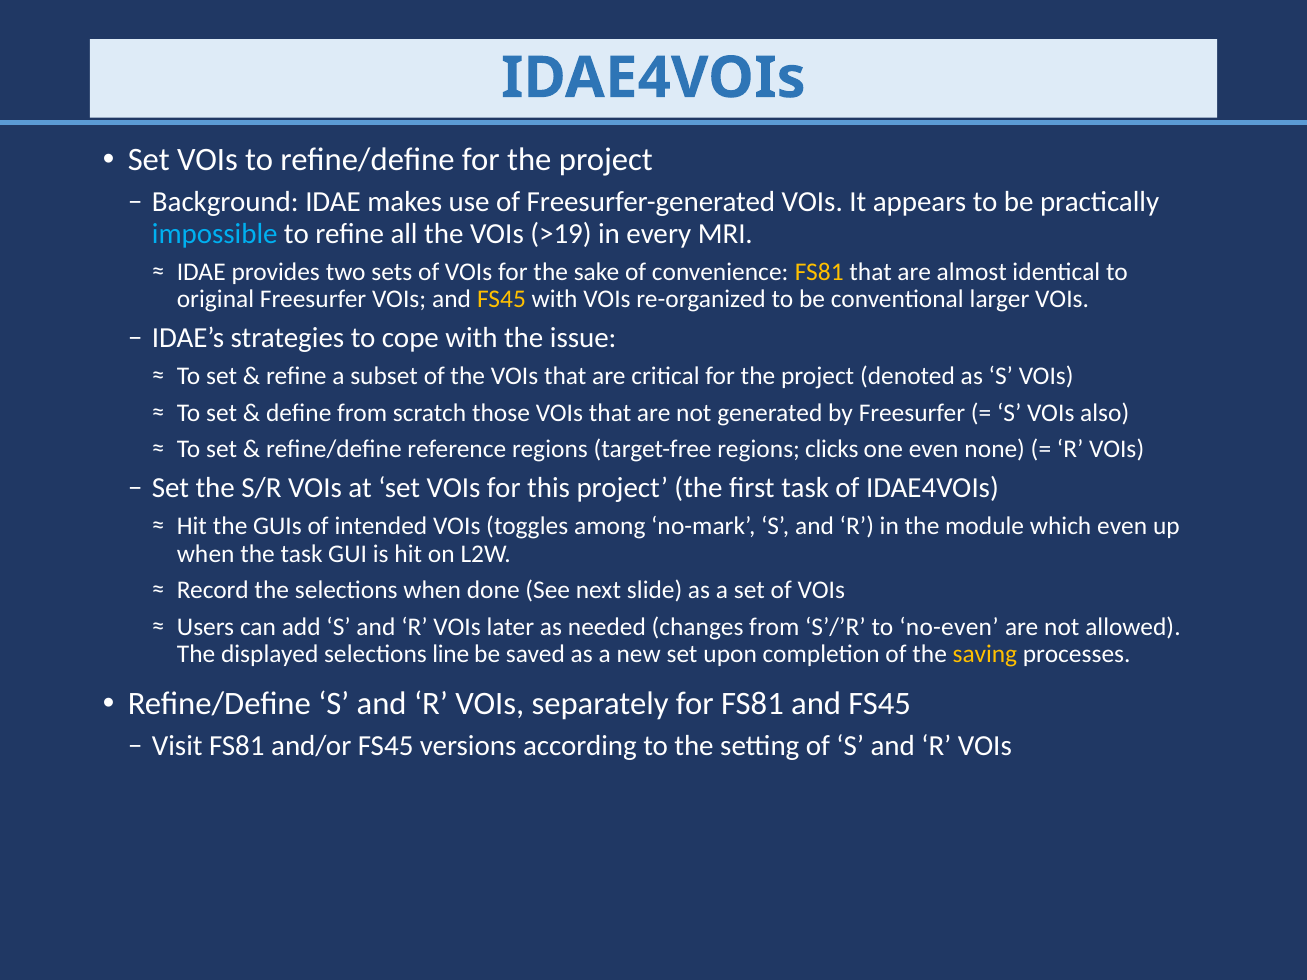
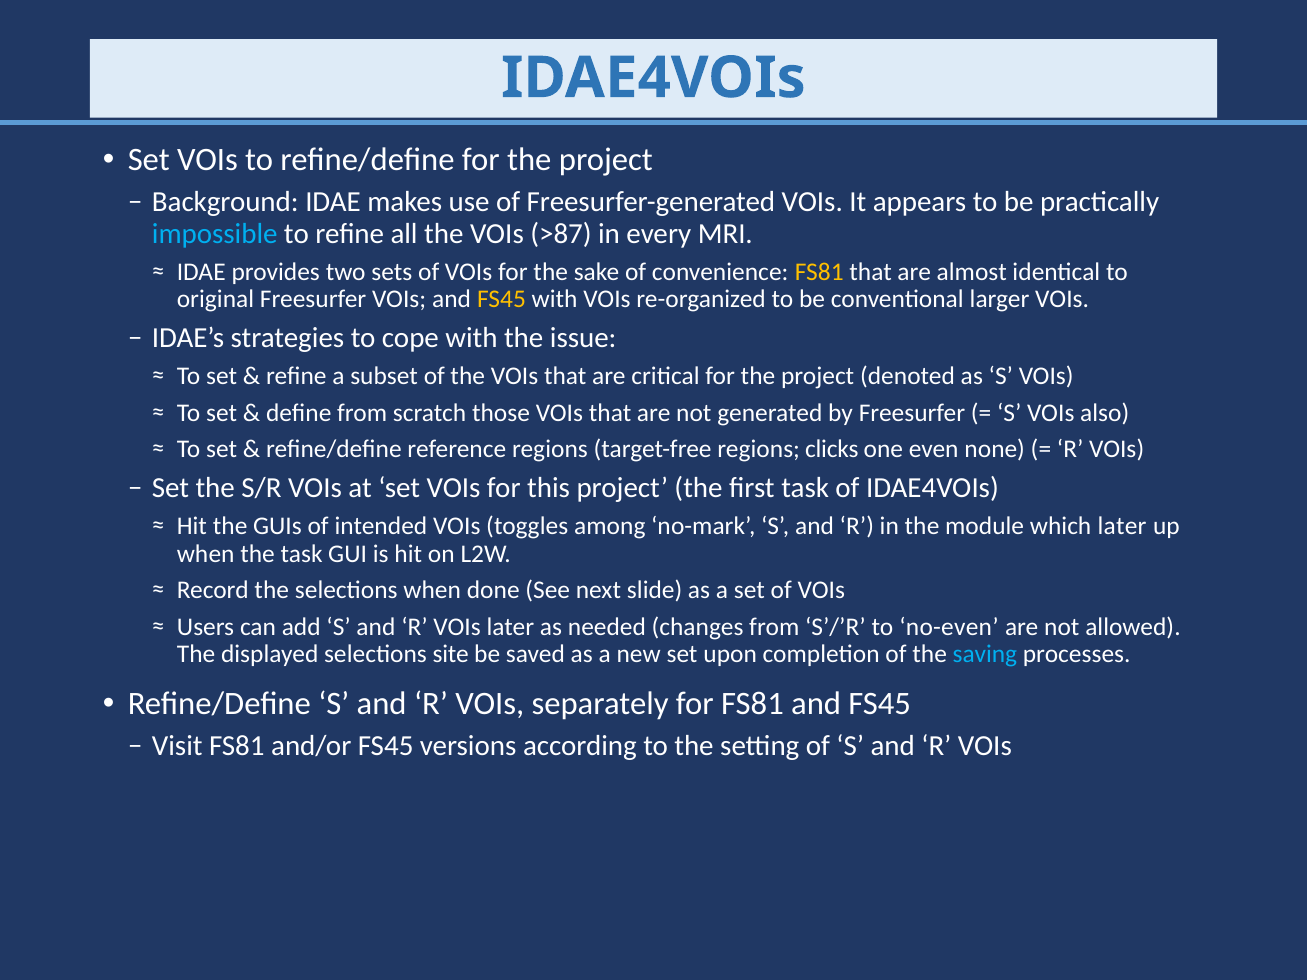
>19: >19 -> >87 (561, 234)
which even: even -> later (1122, 527)
line: line -> site (451, 655)
saving colour: yellow -> light blue (985, 655)
